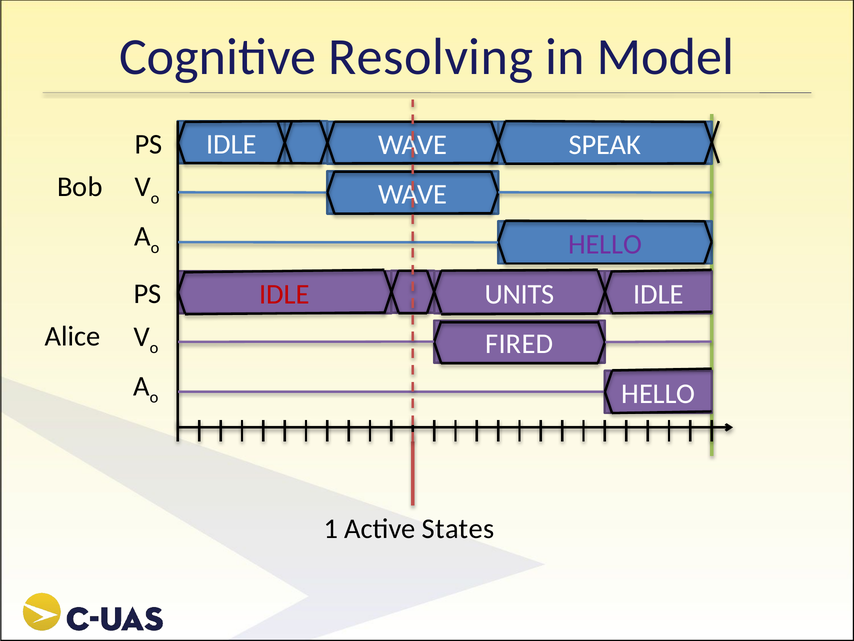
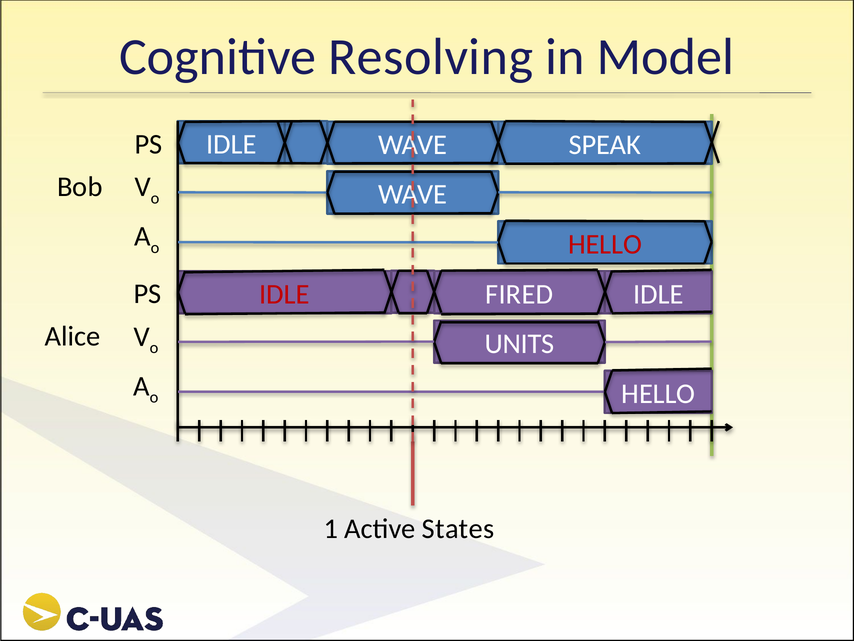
HELLO colour: purple -> red (605, 244)
UNITS: UNITS -> FIRED (519, 294)
FIRED: FIRED -> UNITS (520, 343)
